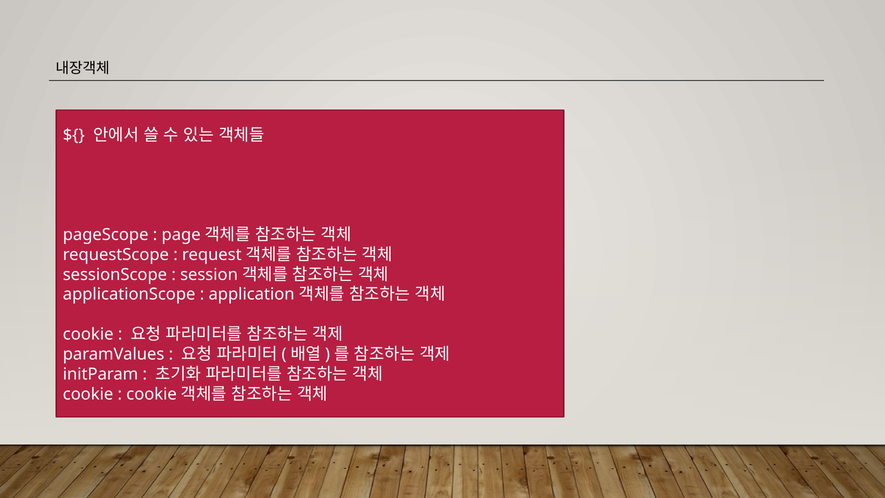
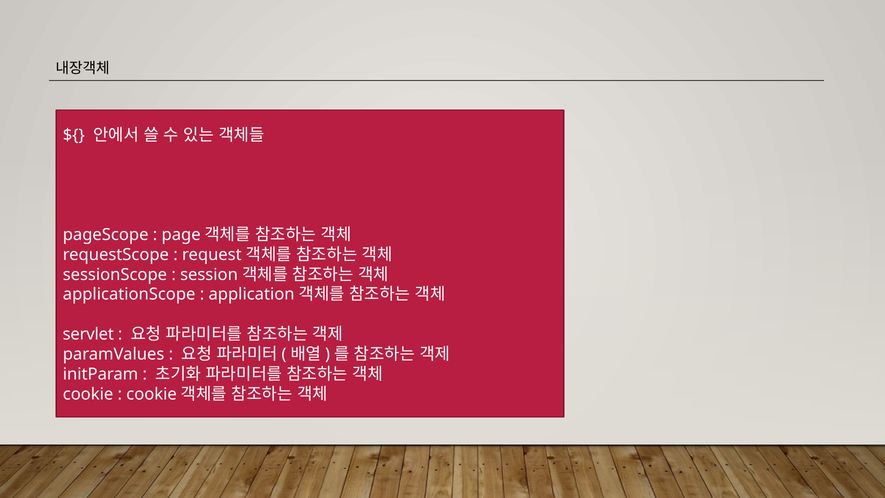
cookie: cookie -> servlet (88, 334)
